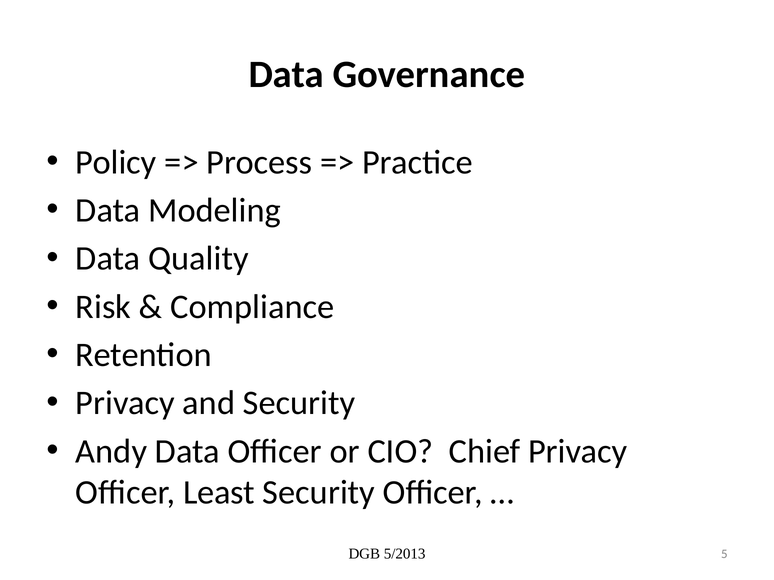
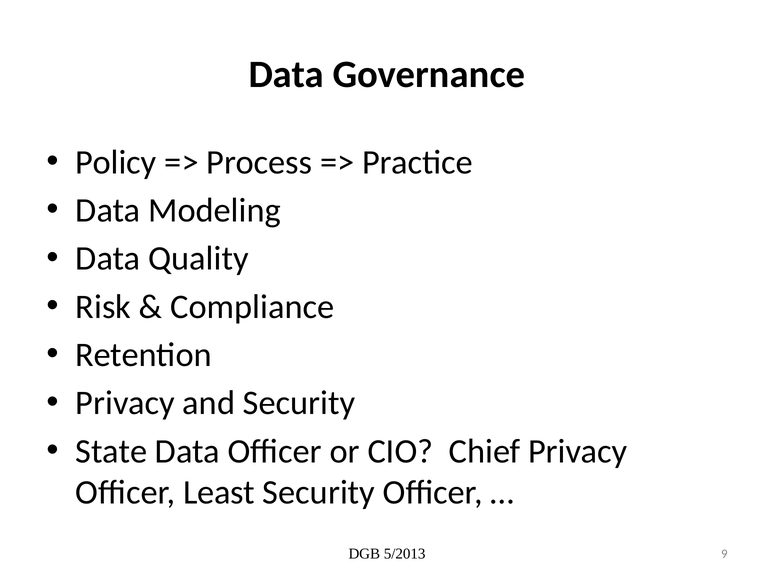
Andy: Andy -> State (111, 452)
5: 5 -> 9 (724, 554)
